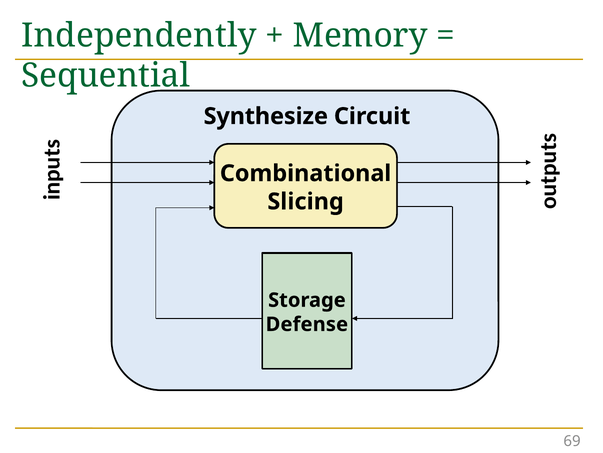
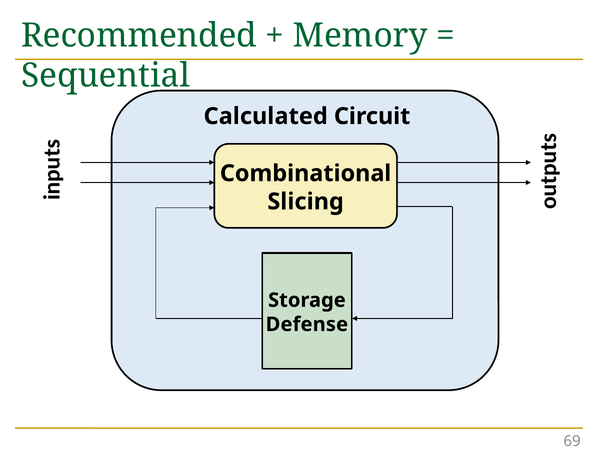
Independently: Independently -> Recommended (139, 35)
Synthesize: Synthesize -> Calculated (266, 116)
